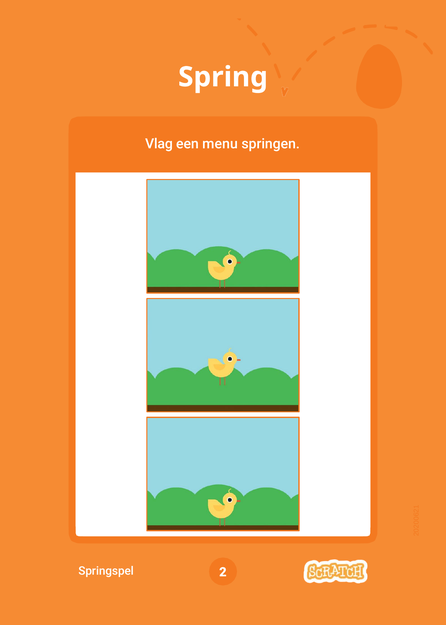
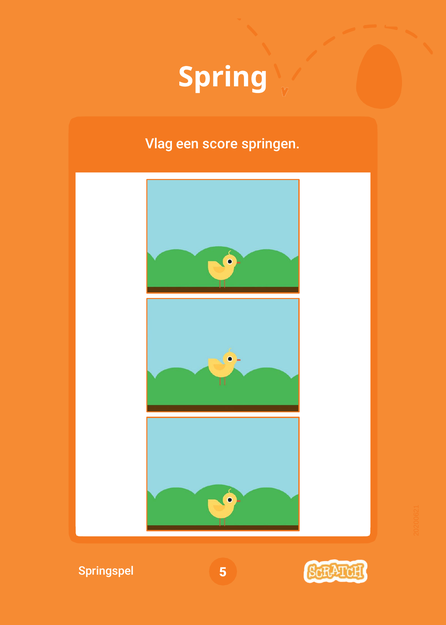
menu: menu -> score (220, 144)
Springspel 2: 2 -> 5 (223, 572)
